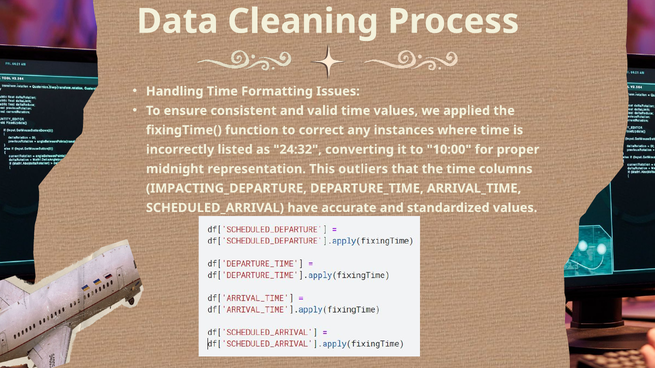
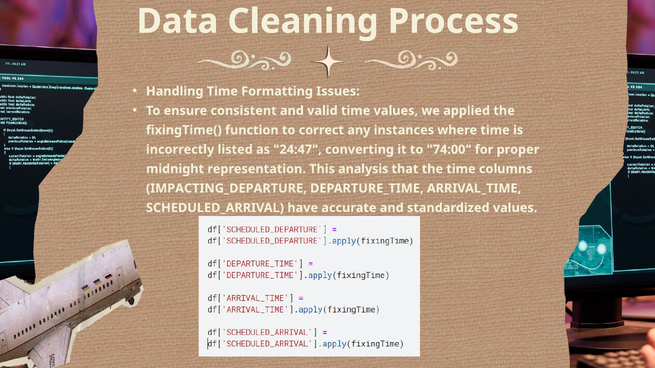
24:32: 24:32 -> 24:47 (298, 150)
10:00: 10:00 -> 74:00 (449, 150)
outliers: outliers -> analysis (363, 169)
